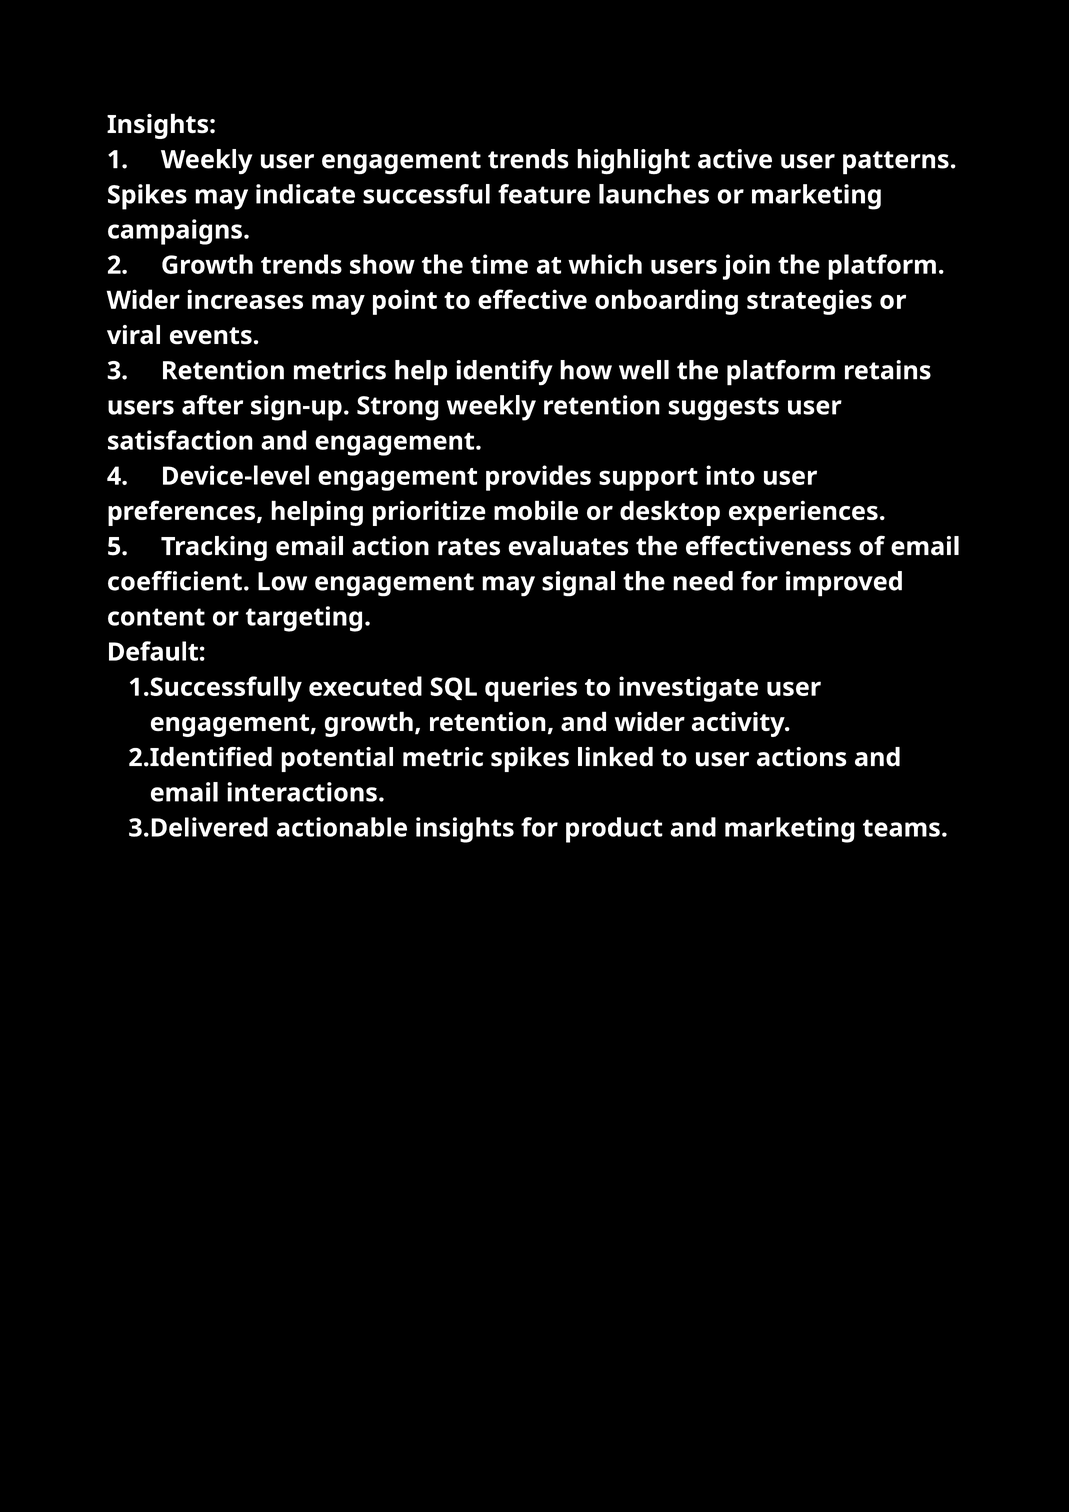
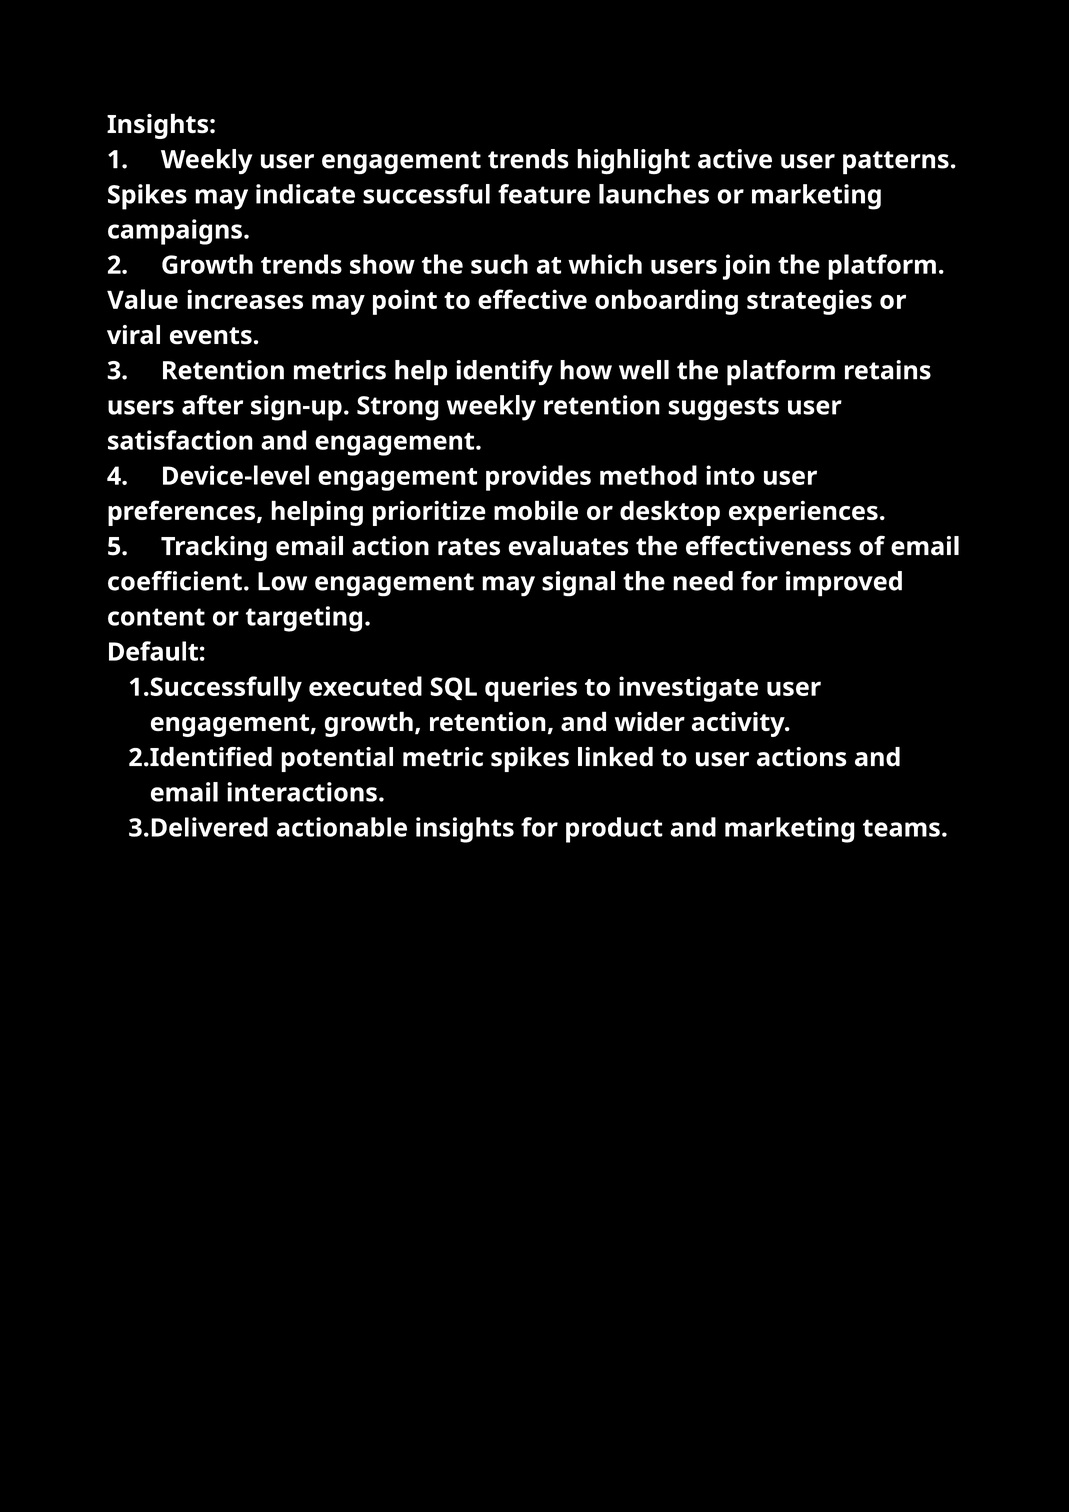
time: time -> such (500, 265)
Wider: Wider -> Value (143, 301)
support: support -> method (648, 477)
